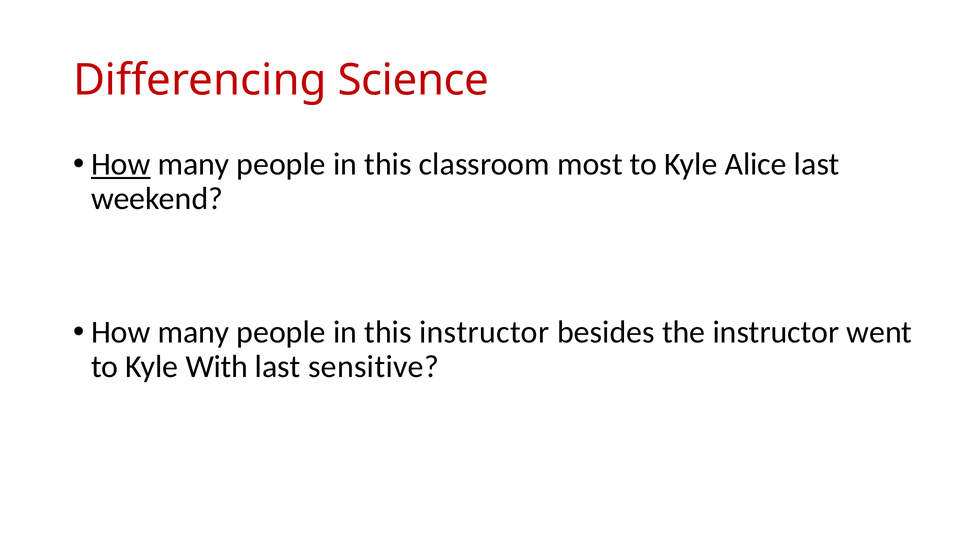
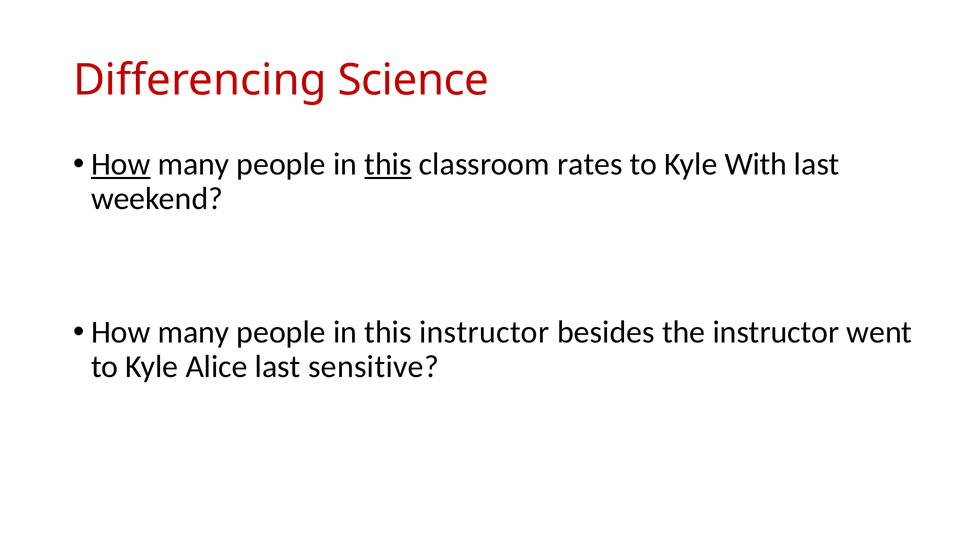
this underline: none -> present (388, 164)
most: most -> rates (590, 164)
Alice: Alice -> With (756, 164)
With: With -> Alice (217, 367)
